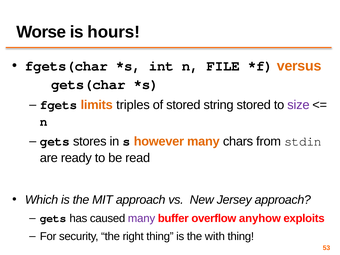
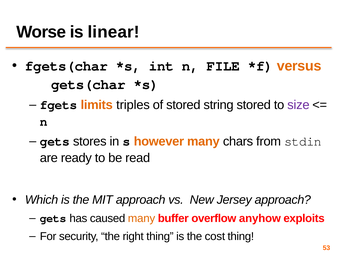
hours: hours -> linear (114, 32)
many colour: purple -> orange (142, 218)
with: with -> cost (215, 236)
